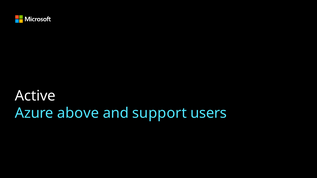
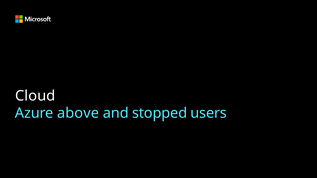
Active: Active -> Cloud (35, 96)
support: support -> stopped (160, 113)
